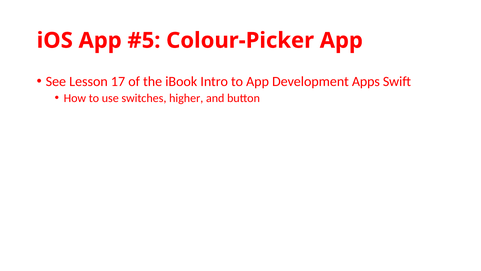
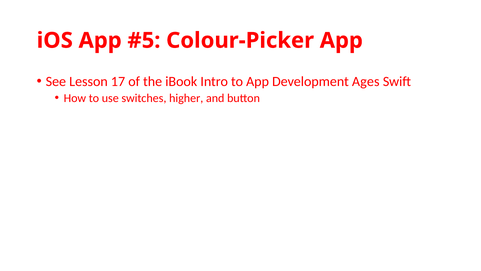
Apps: Apps -> Ages (366, 81)
